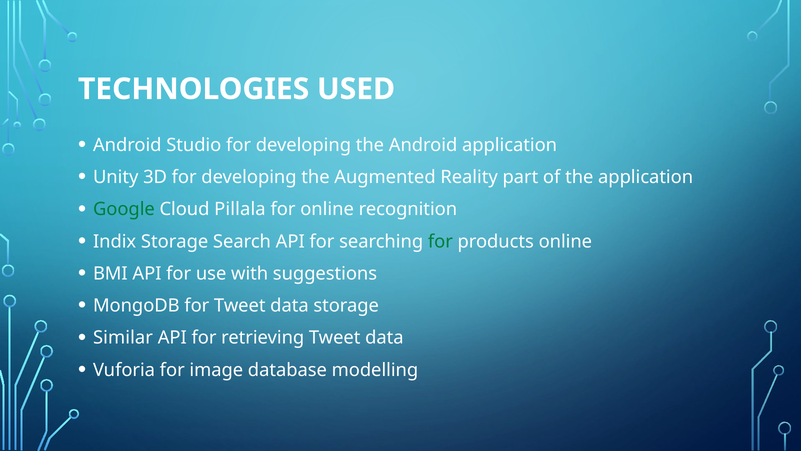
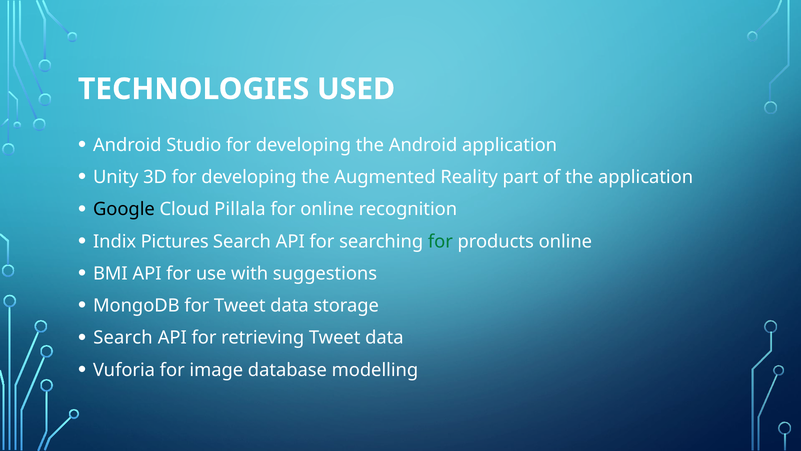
Google colour: green -> black (124, 209)
Indix Storage: Storage -> Pictures (175, 241)
Similar: Similar -> Search (123, 338)
